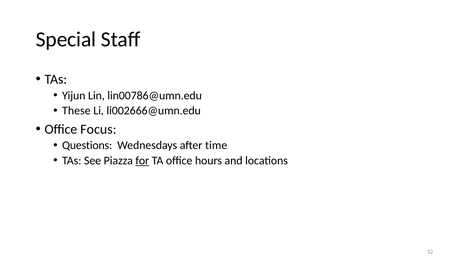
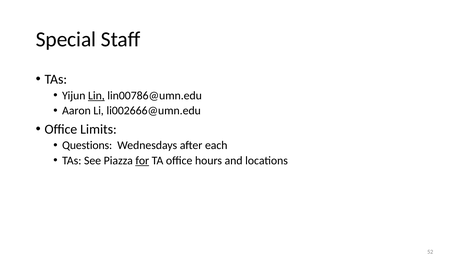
Lin underline: none -> present (96, 95)
These: These -> Aaron (76, 111)
Focus: Focus -> Limits (98, 129)
time: time -> each (216, 145)
